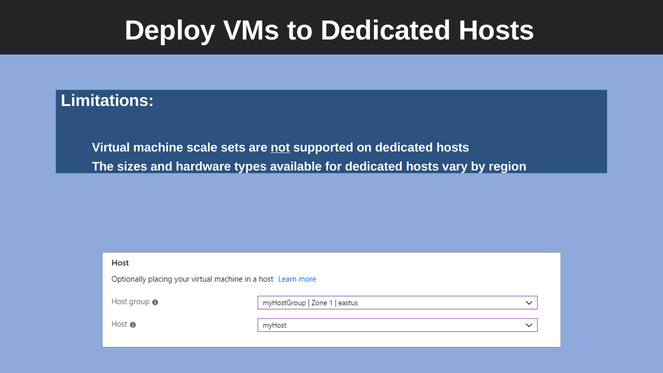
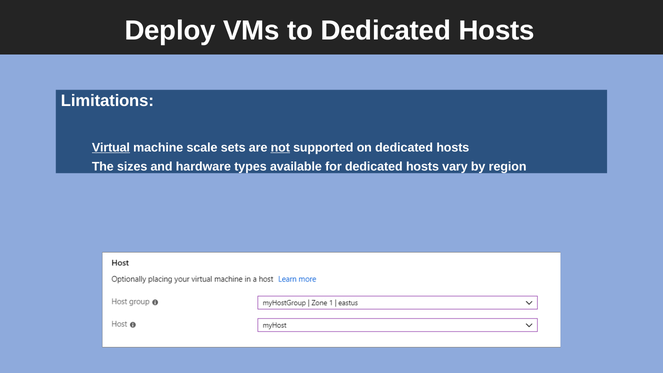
Virtual underline: none -> present (111, 147)
